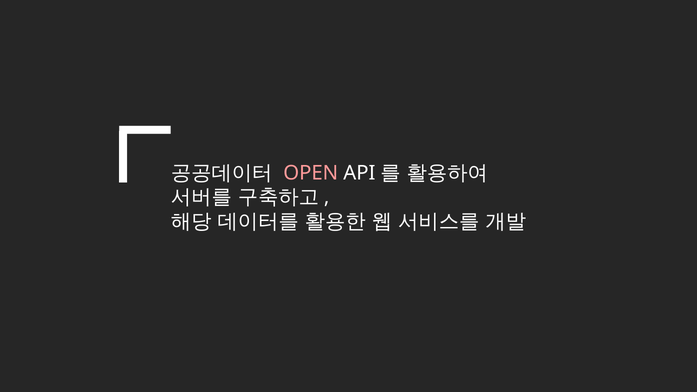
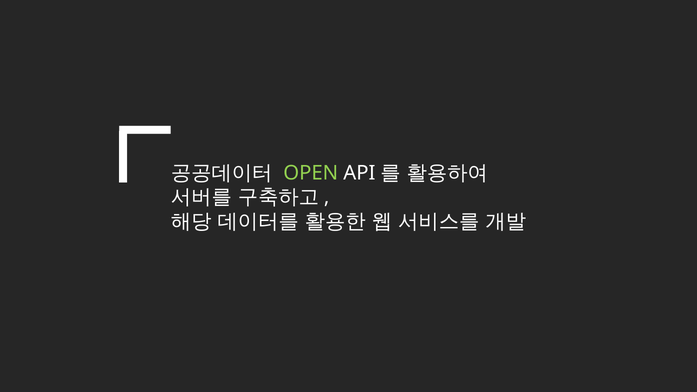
OPEN colour: pink -> light green (311, 173)
